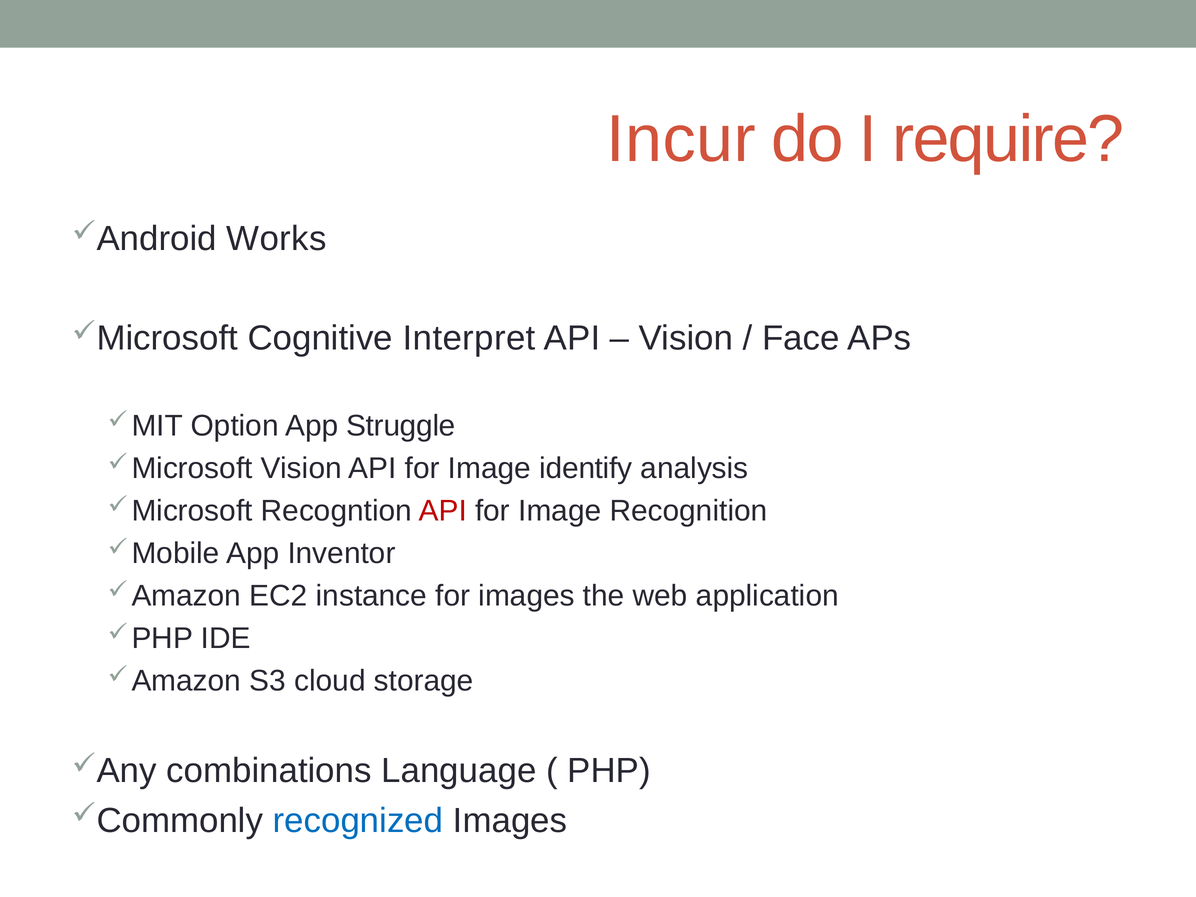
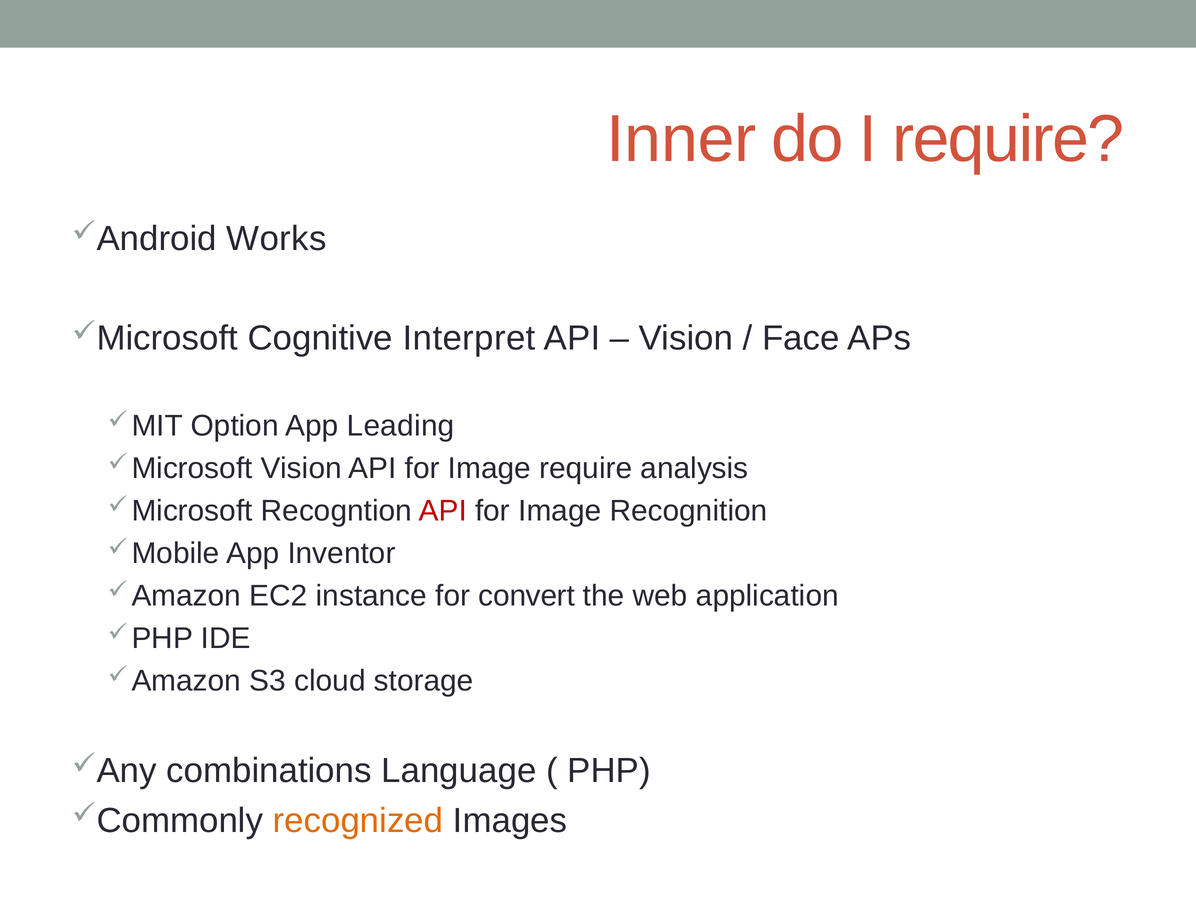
Incur: Incur -> Inner (681, 139)
Struggle: Struggle -> Leading (401, 426)
Image identify: identify -> require (586, 468)
for images: images -> convert (527, 596)
recognized colour: blue -> orange (358, 821)
